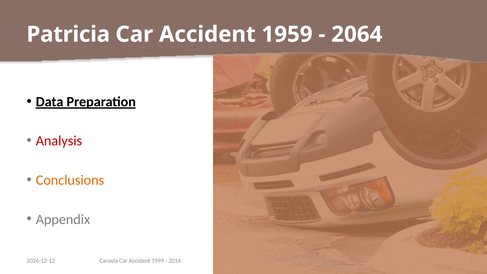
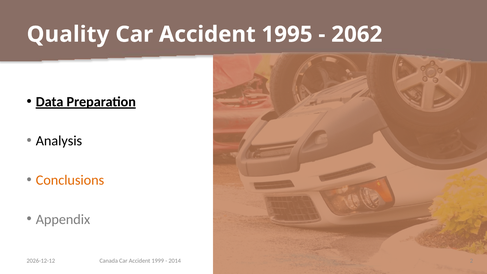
Patricia: Patricia -> Quality (68, 34)
1959: 1959 -> 1995 (287, 34)
2064: 2064 -> 2062 (357, 34)
Analysis colour: red -> black (59, 141)
